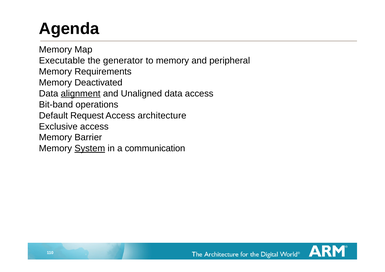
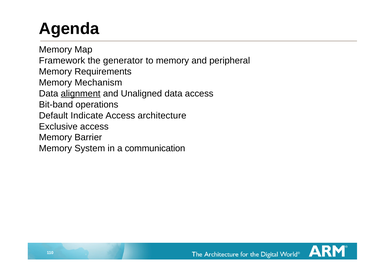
Executable: Executable -> Framework (62, 61)
Deactivated: Deactivated -> Mechanism (98, 83)
Request: Request -> Indicate (87, 116)
System underline: present -> none (90, 148)
